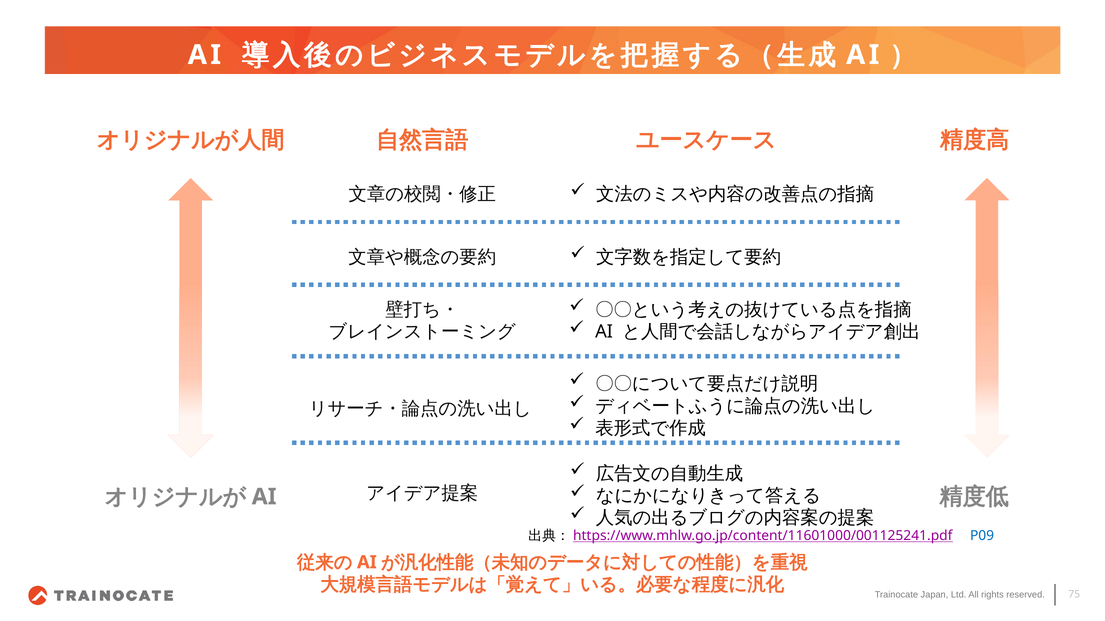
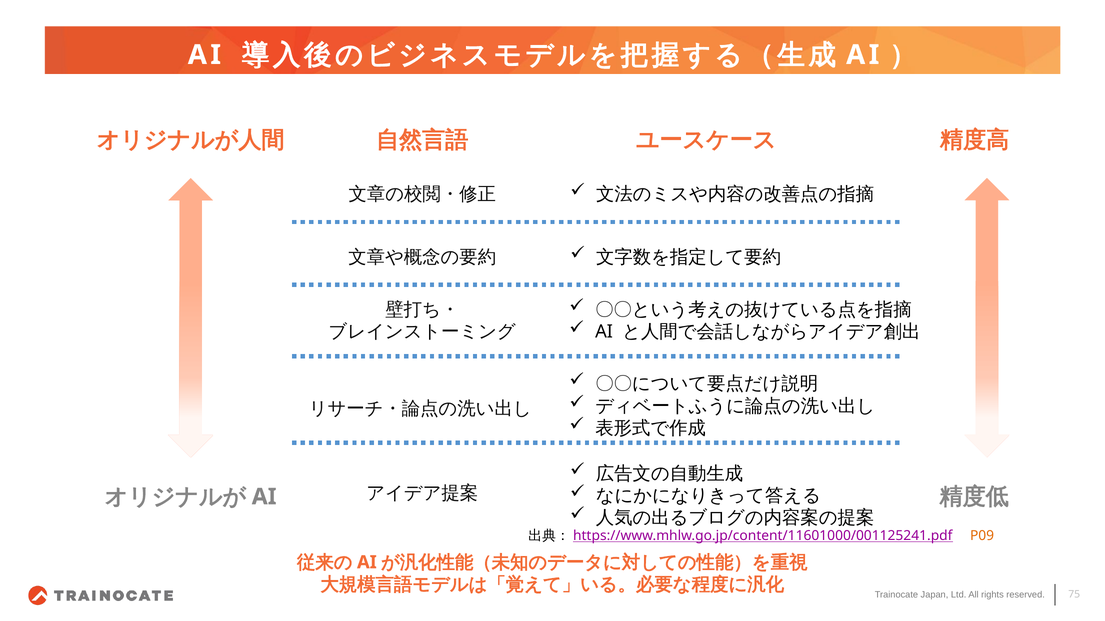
P09 colour: blue -> orange (982, 536)
